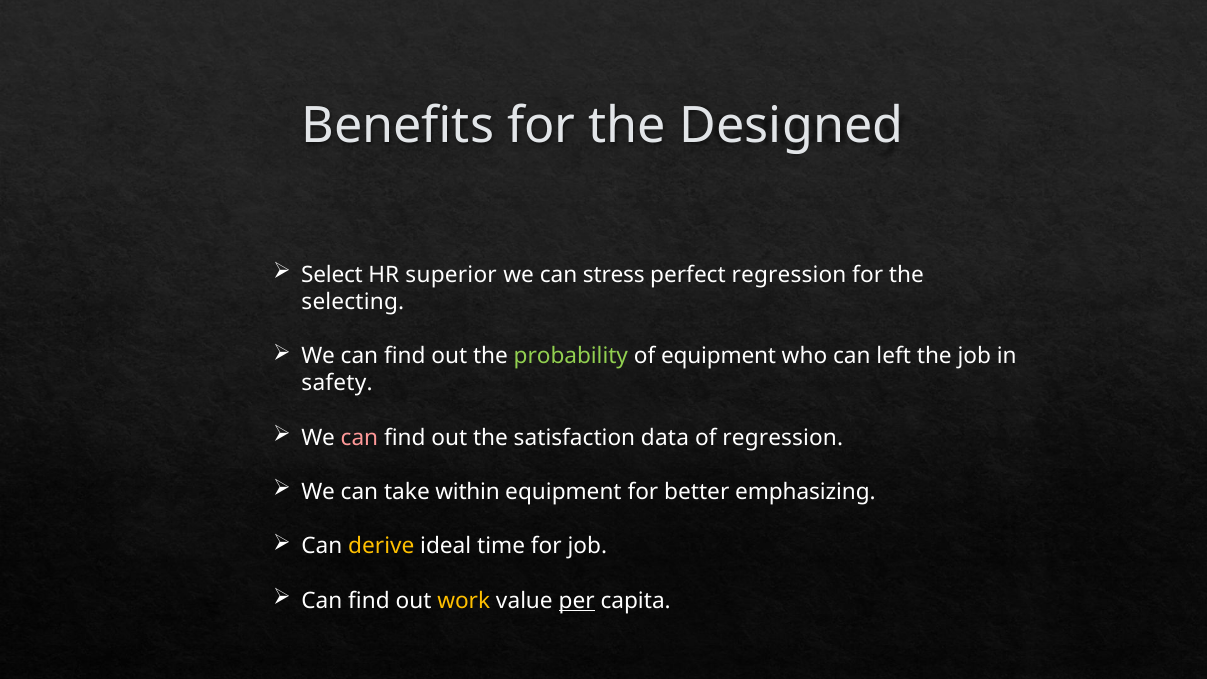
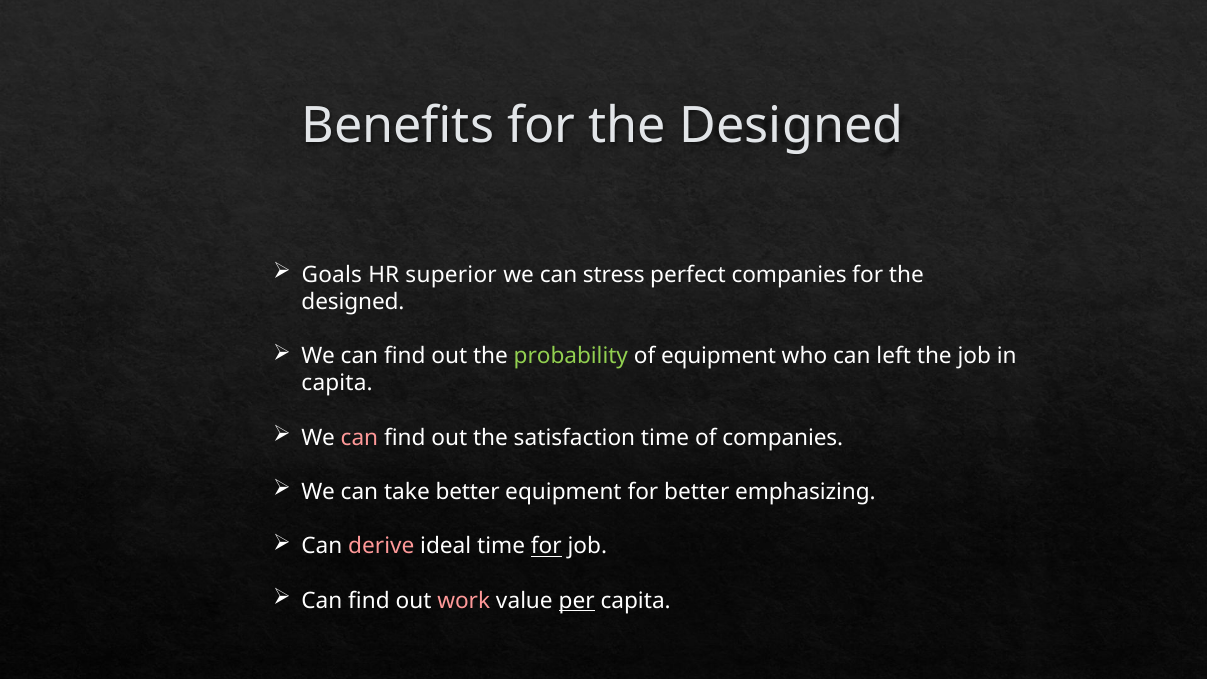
Select: Select -> Goals (332, 275)
perfect regression: regression -> companies (789, 275)
selecting: selecting -> designed (353, 302)
safety: safety -> capita (337, 383)
satisfaction data: data -> time (665, 438)
of regression: regression -> companies (783, 438)
take within: within -> better (468, 492)
derive colour: yellow -> pink (381, 546)
for underline: none -> present (546, 546)
work colour: yellow -> pink (464, 601)
